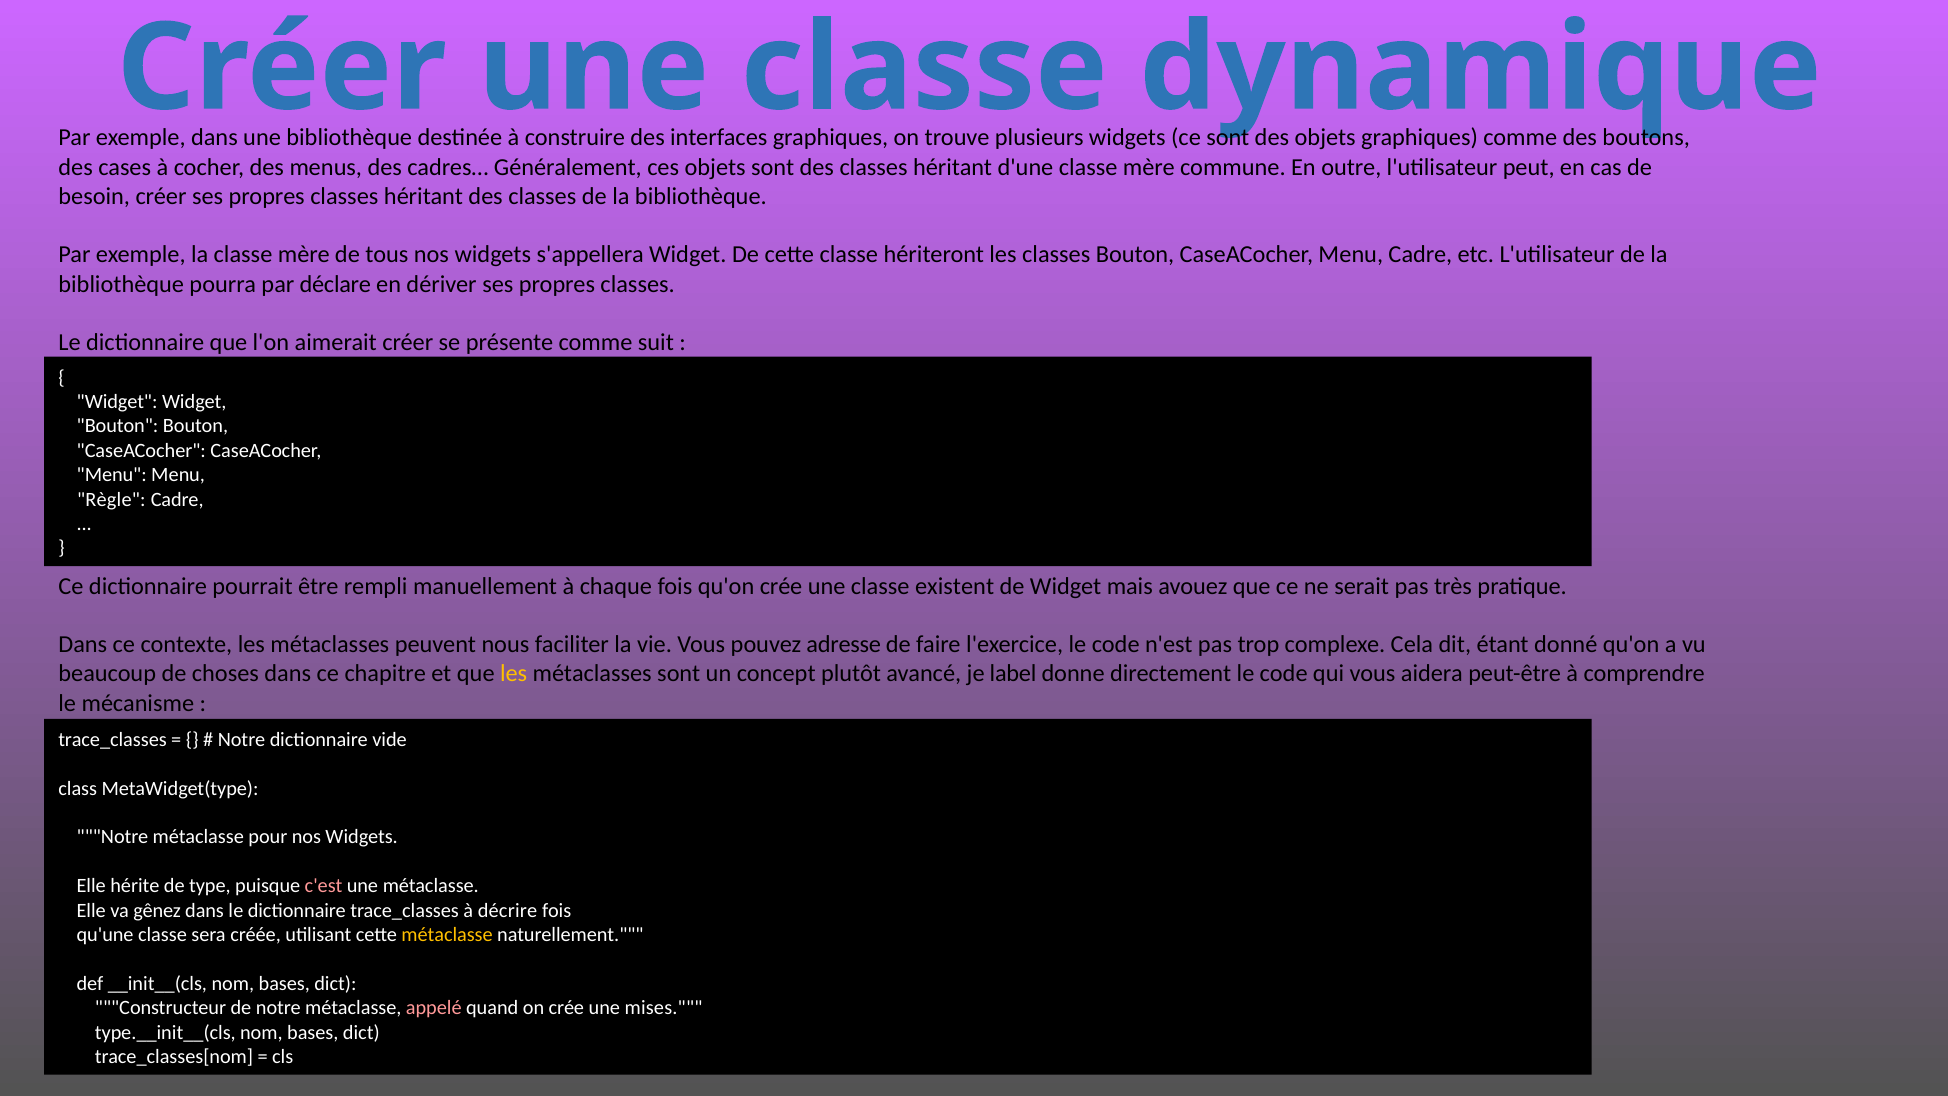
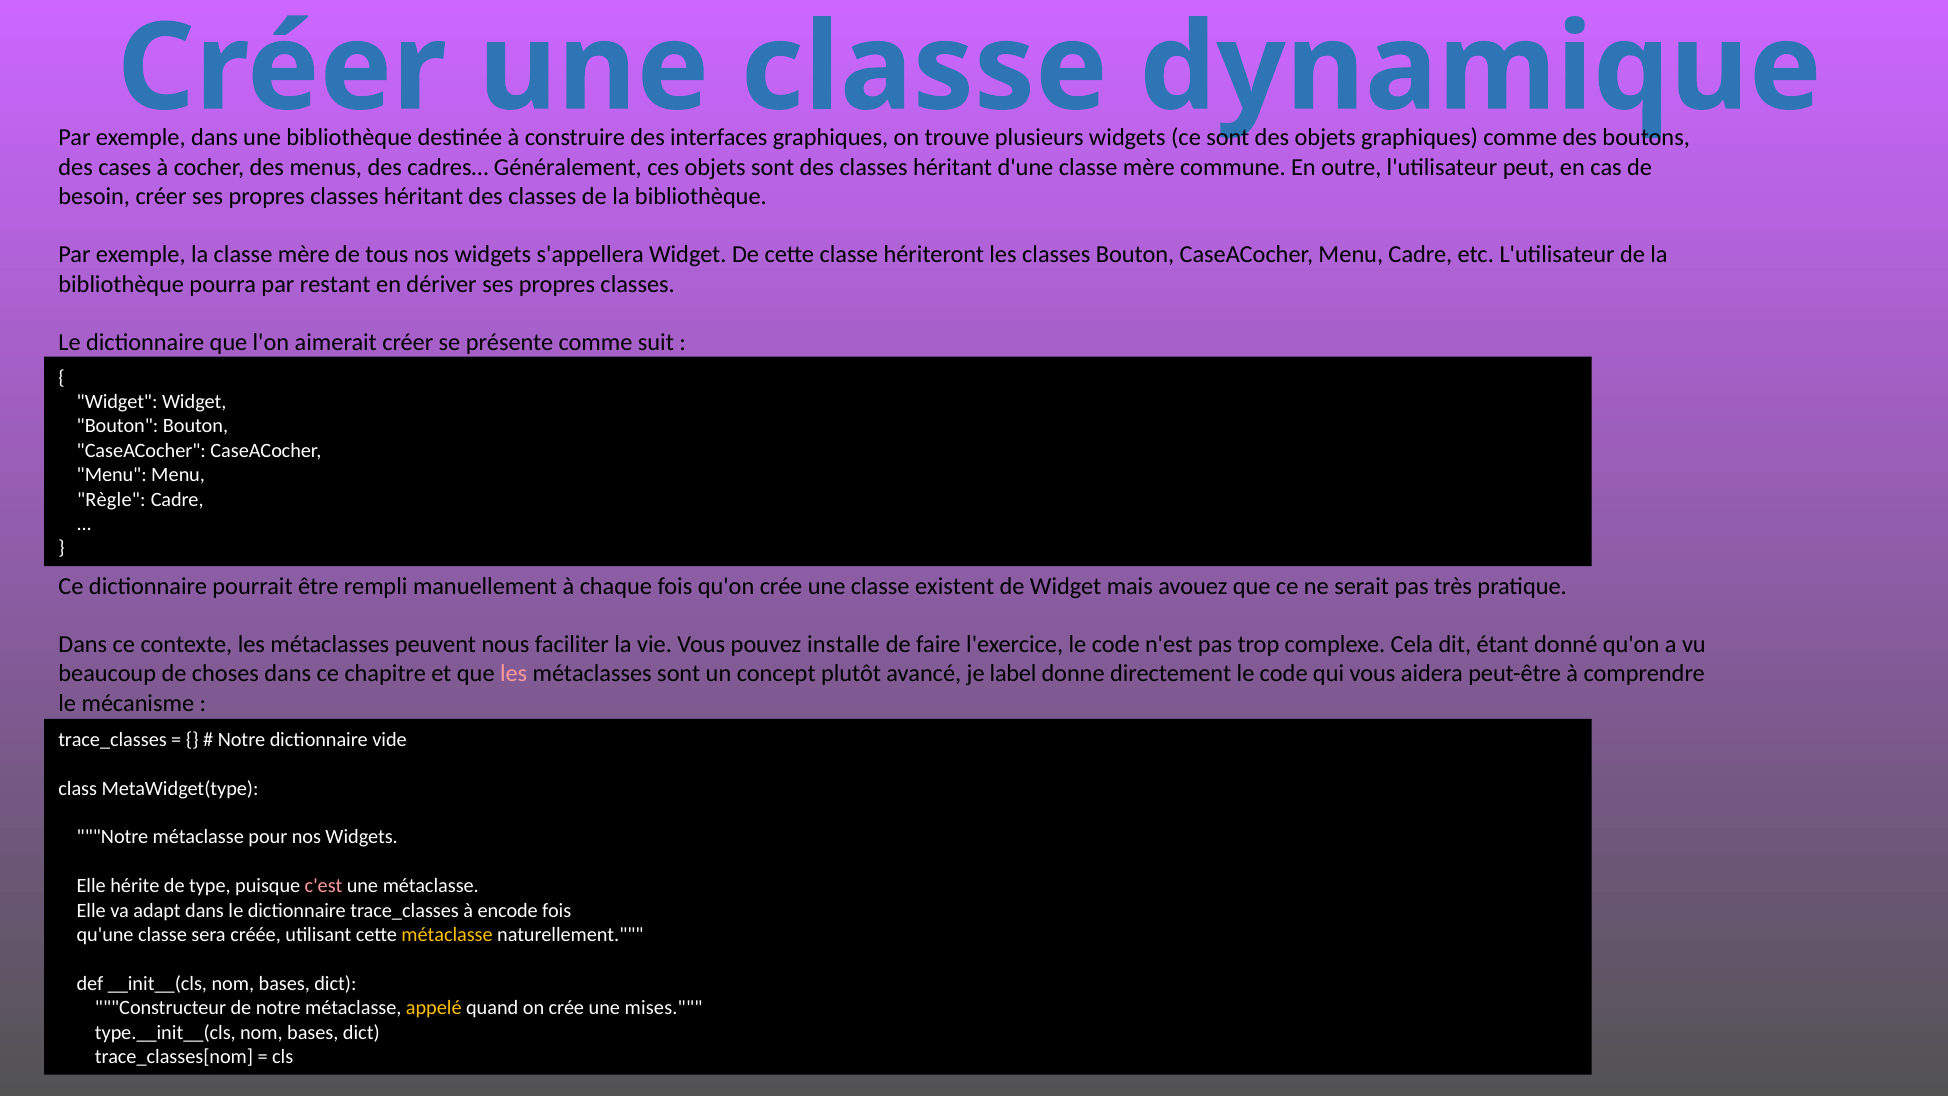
déclare: déclare -> restant (335, 284)
adresse: adresse -> installe (843, 644)
les colour: yellow -> pink (514, 674)
gênez: gênez -> adapt (157, 910)
décrire: décrire -> encode (508, 910)
appelé colour: pink -> yellow (434, 1008)
